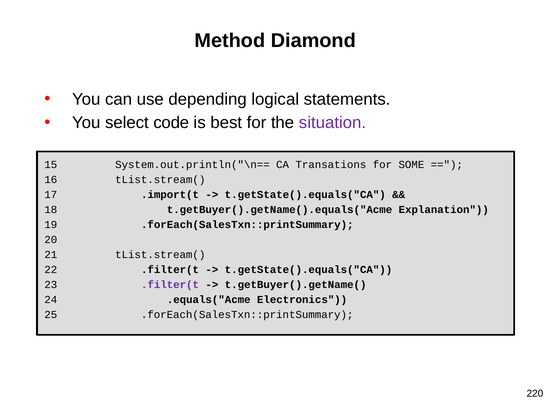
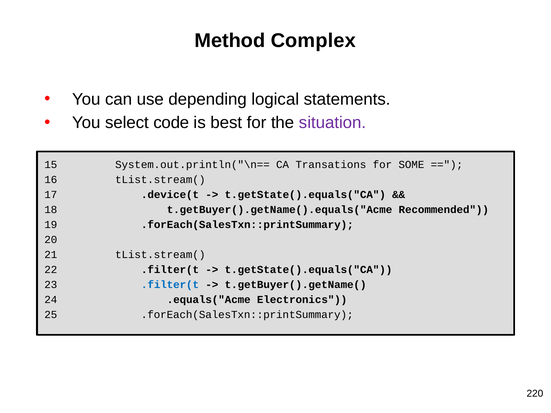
Diamond: Diamond -> Complex (313, 41)
.import(t: .import(t -> .device(t (170, 195)
Explanation: Explanation -> Recommended (444, 210)
.filter(t colour: purple -> blue (170, 285)
